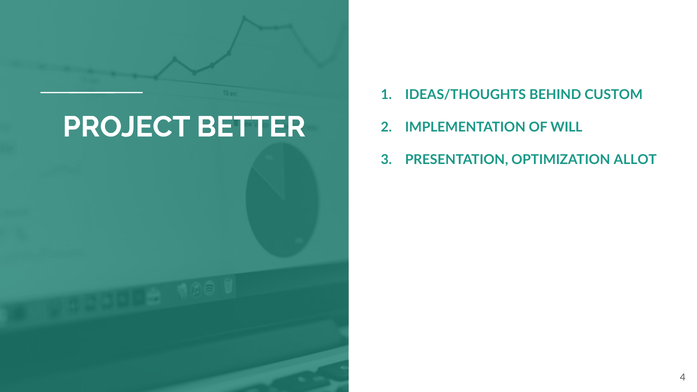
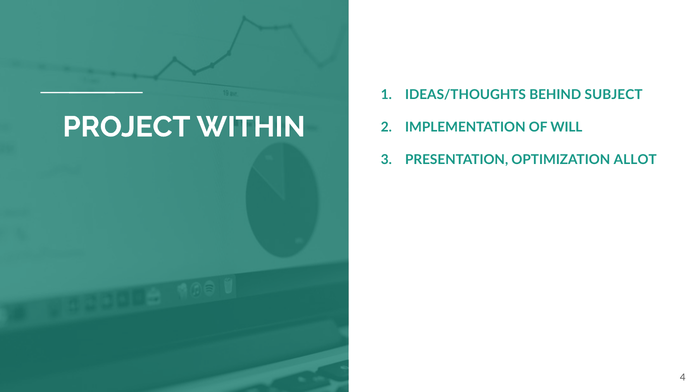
CUSTOM: CUSTOM -> SUBJECT (614, 95)
BETTER: BETTER -> WITHIN (251, 127)
